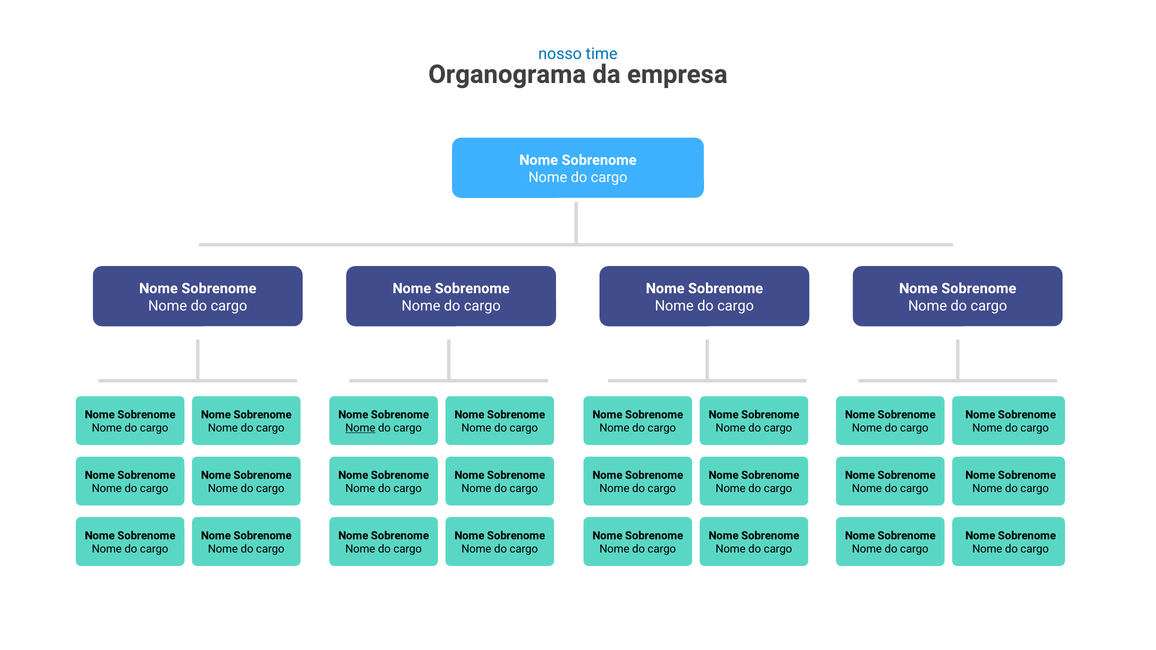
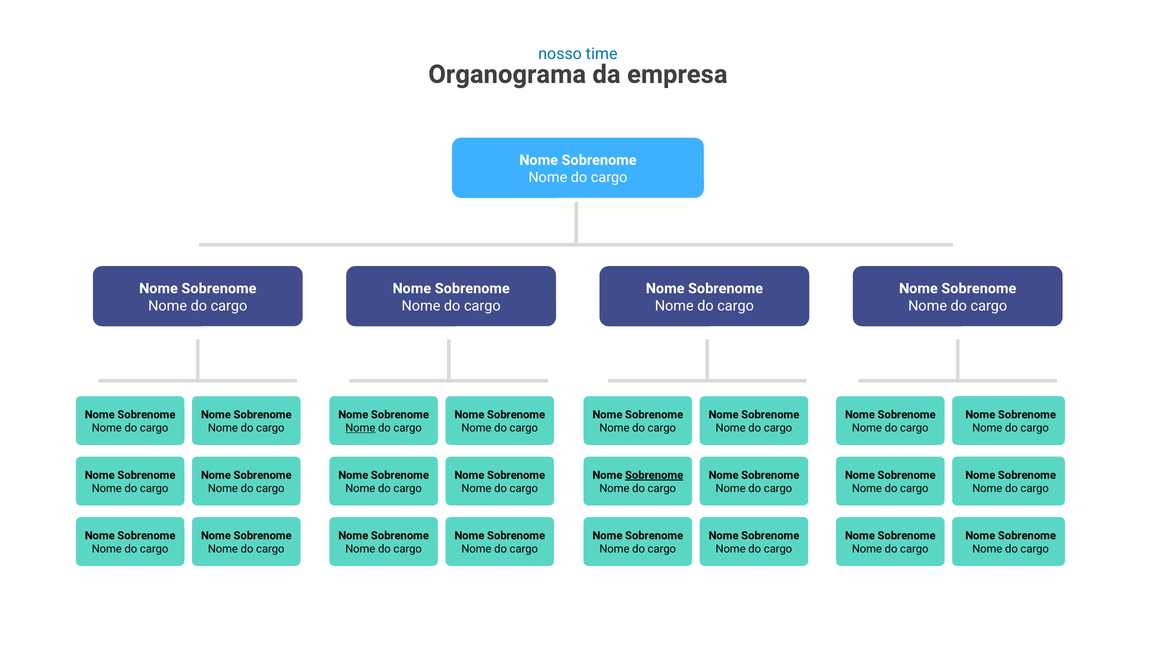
Sobrenome underline: none -> present (654, 475)
